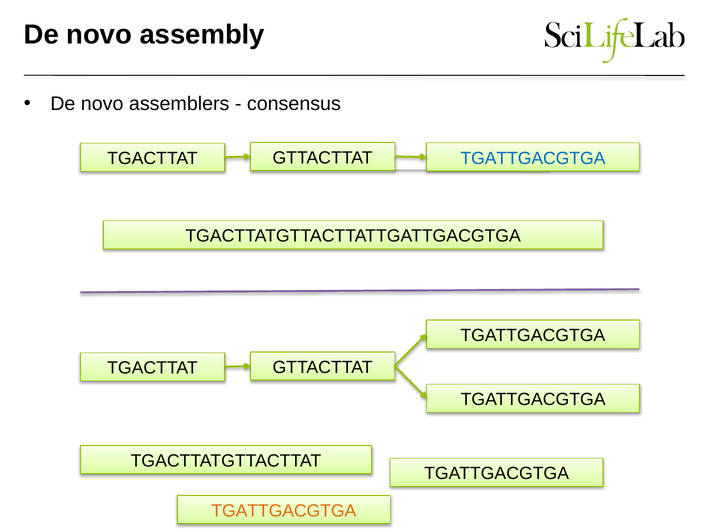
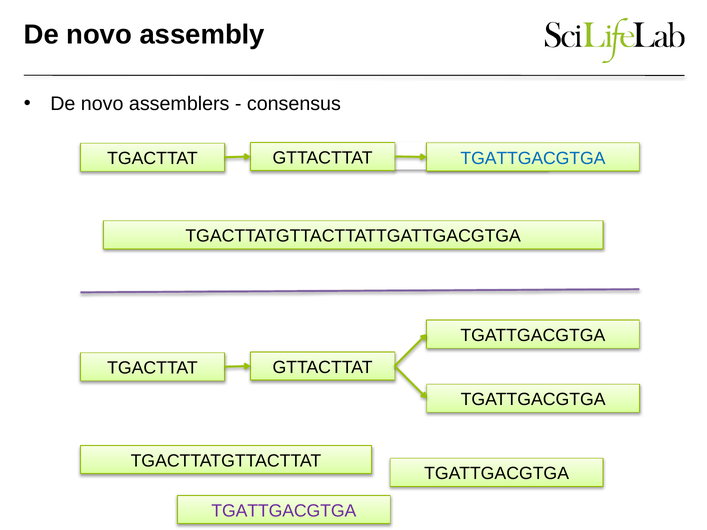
TGATTGACGTGA colour: orange -> purple (284, 511)
